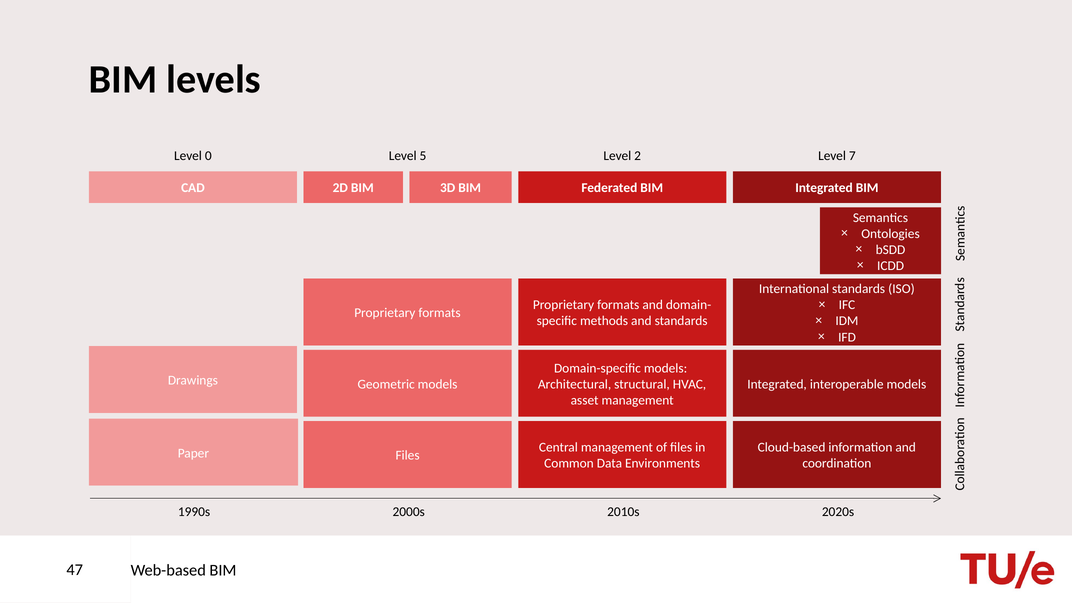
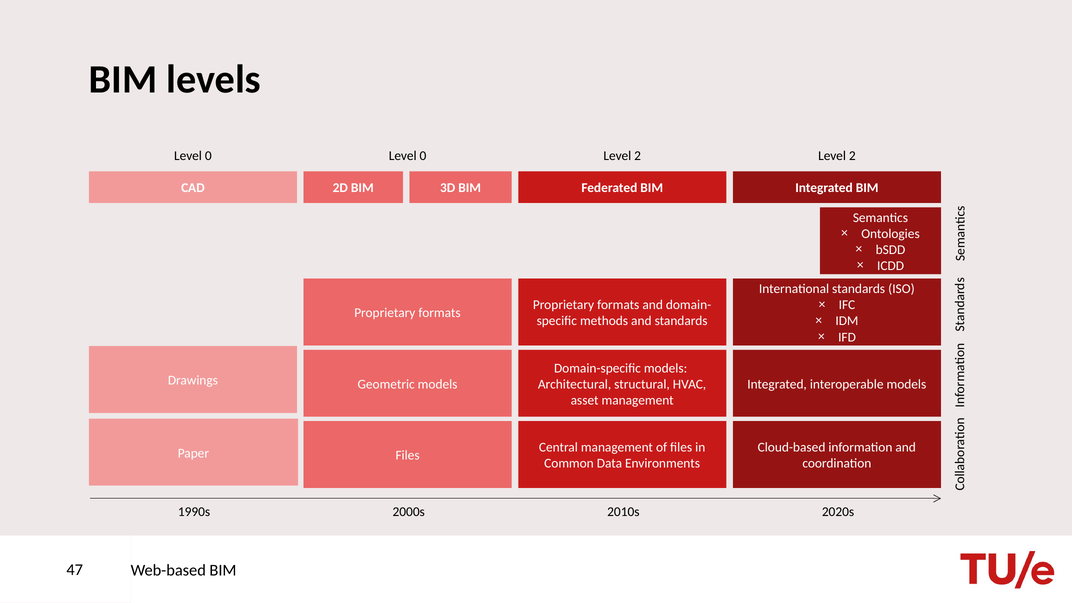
0 Level 5: 5 -> 0 (423, 156)
2 Level 7: 7 -> 2 (852, 156)
